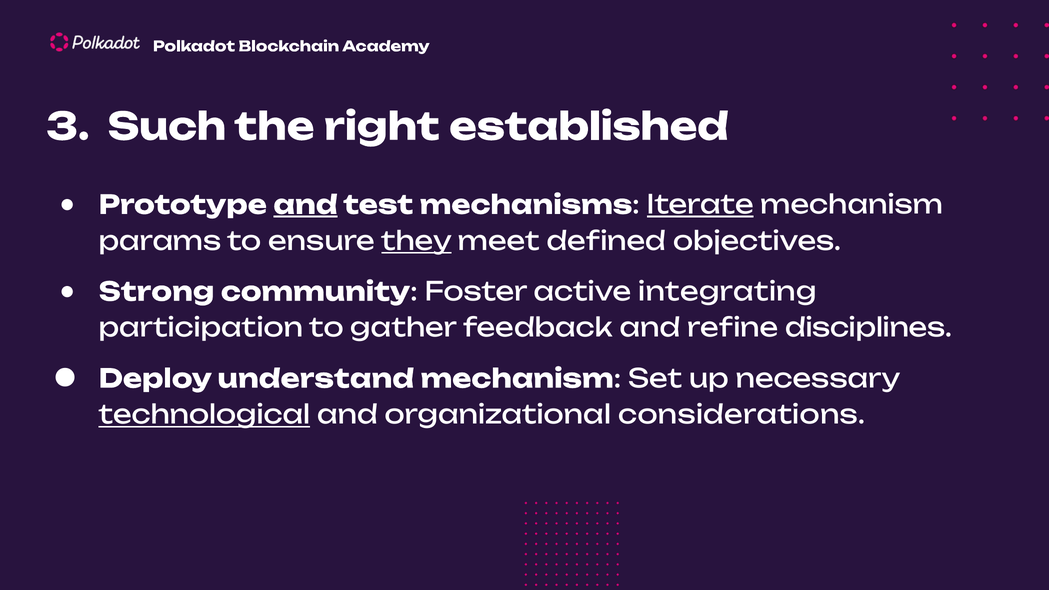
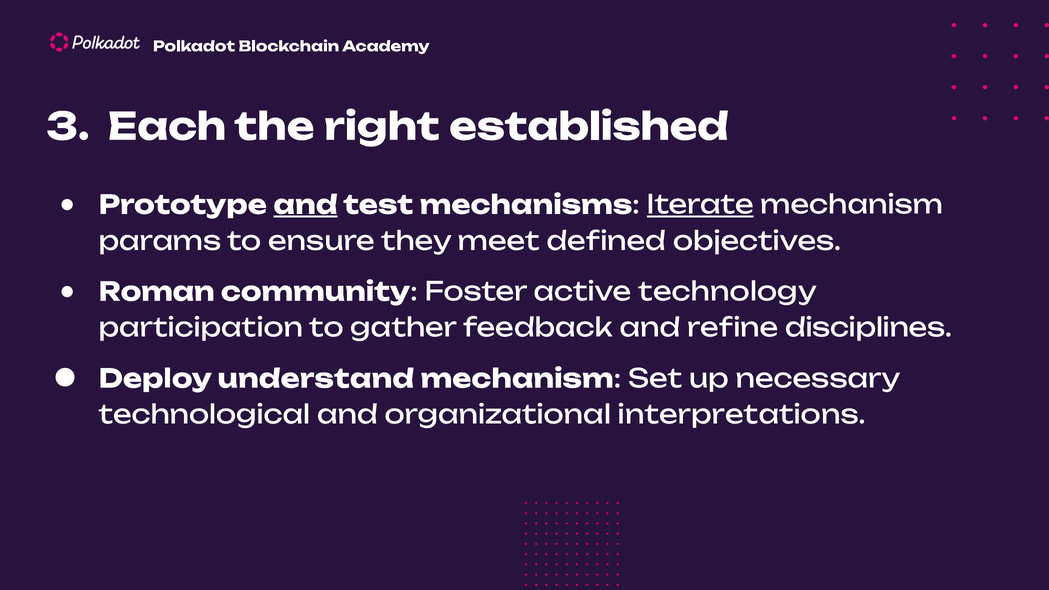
Such: Such -> Each (167, 127)
they underline: present -> none (417, 241)
Strong: Strong -> Roman (157, 292)
integrating: integrating -> technology (728, 292)
technological underline: present -> none (204, 415)
considerations: considerations -> interpretations (742, 415)
